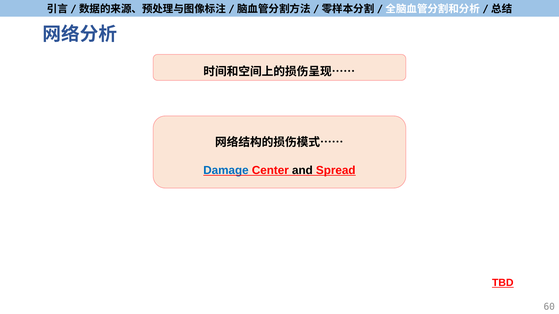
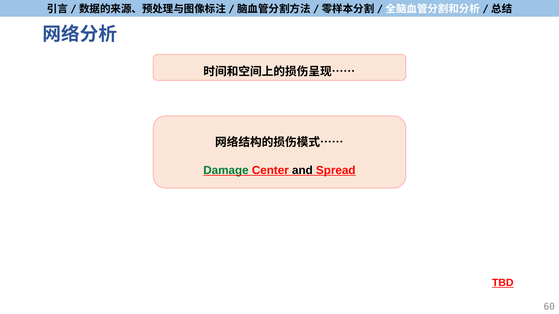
Damage colour: blue -> green (226, 170)
